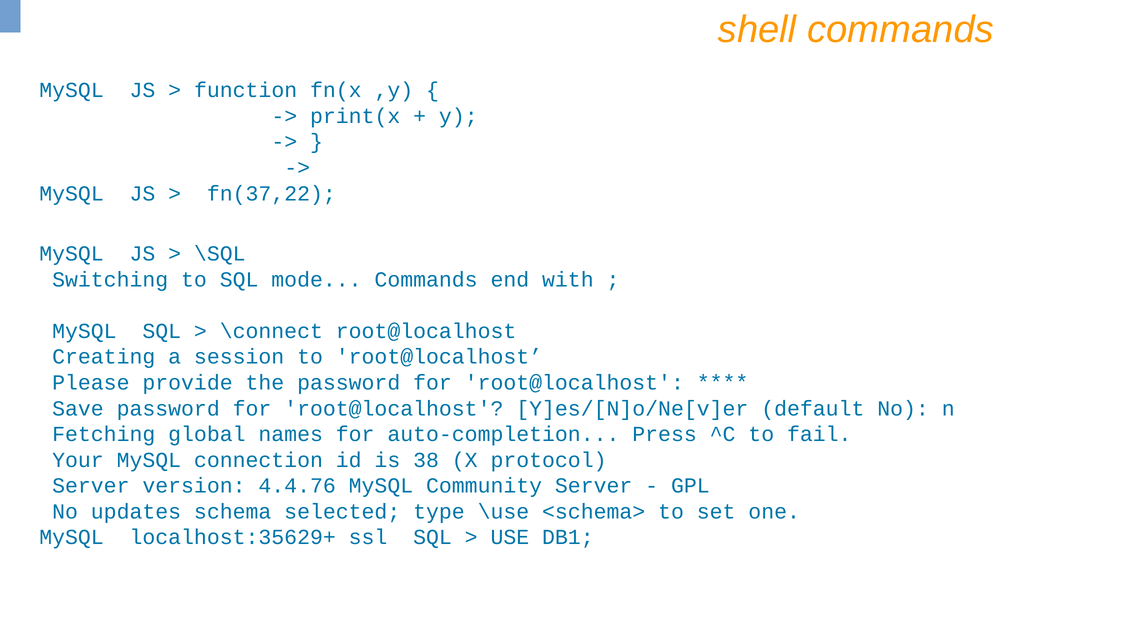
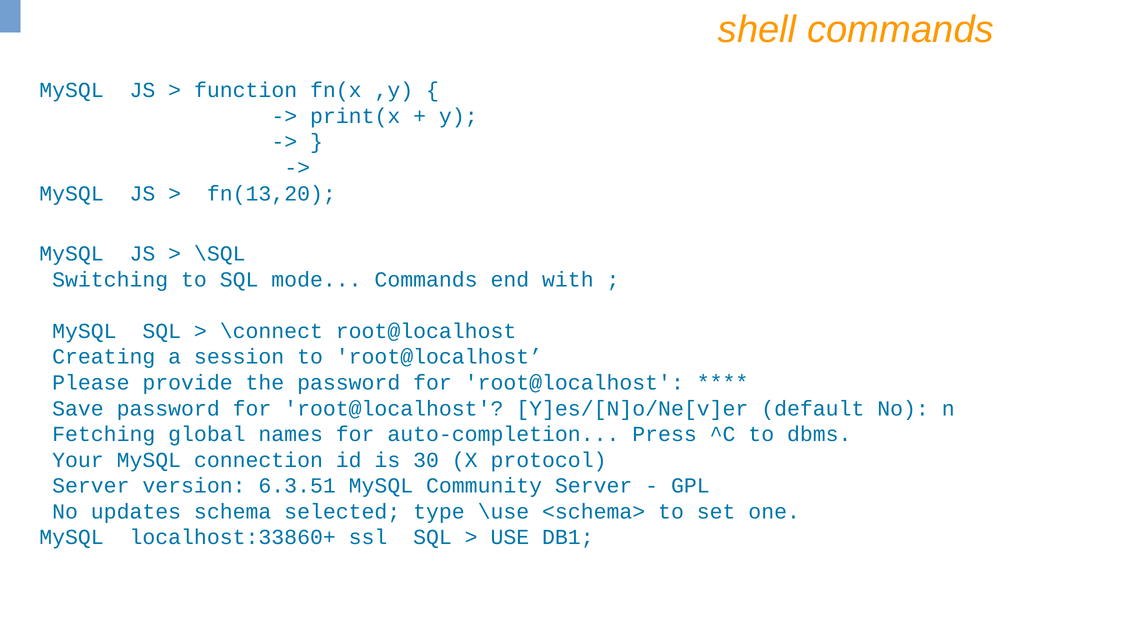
fn(37,22: fn(37,22 -> fn(13,20 (271, 194)
fail: fail -> dbms (819, 435)
38: 38 -> 30 (426, 460)
4.4.76: 4.4.76 -> 6.3.51 (297, 486)
localhost:35629+: localhost:35629+ -> localhost:33860+ (233, 538)
